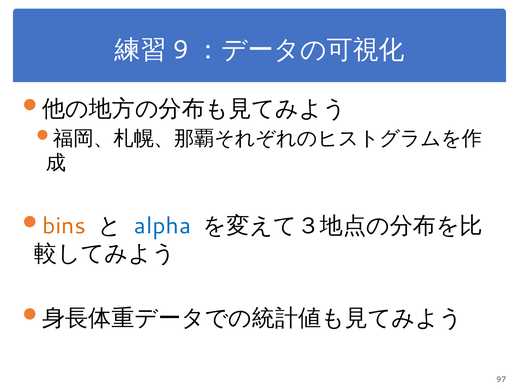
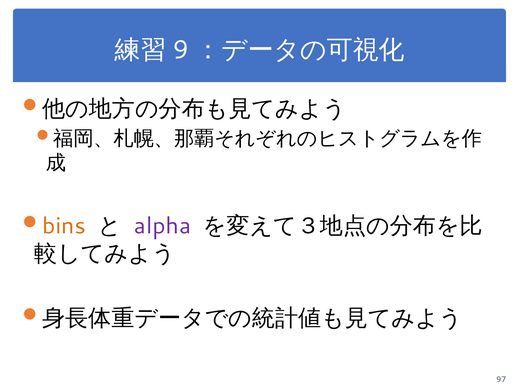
alpha colour: blue -> purple (163, 226)
